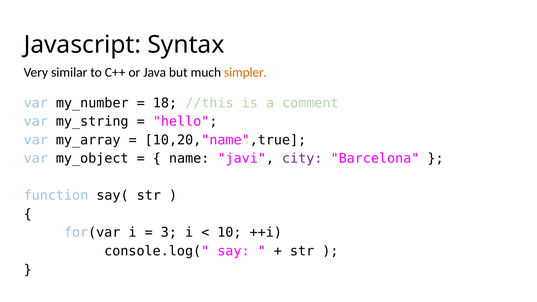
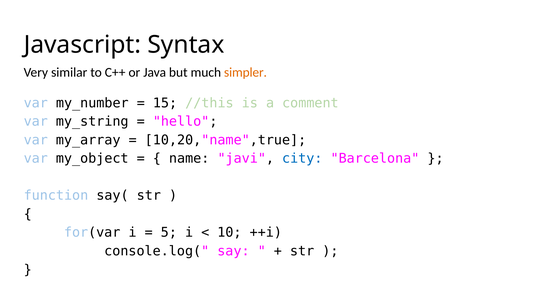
18: 18 -> 15 (165, 103)
city colour: purple -> blue (302, 159)
3: 3 -> 5 (169, 233)
